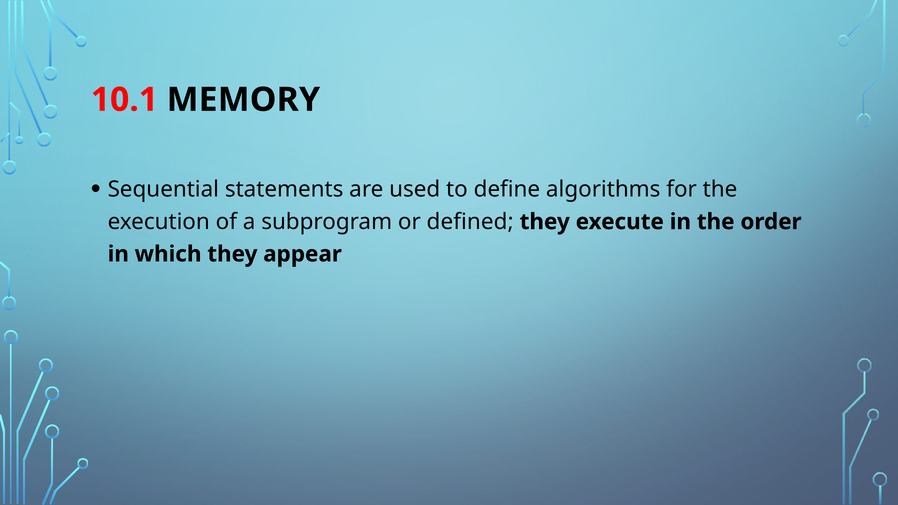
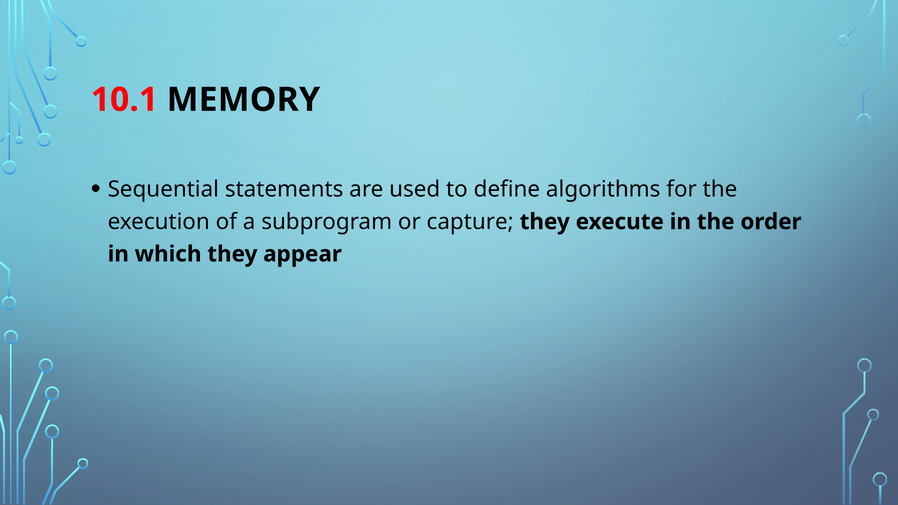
defined: defined -> capture (470, 222)
